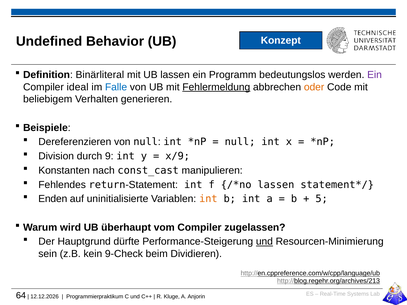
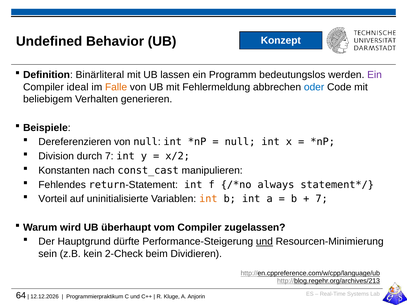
Falle colour: blue -> orange (116, 87)
Fehlermeldung underline: present -> none (216, 87)
oder colour: orange -> blue (314, 87)
durch 9: 9 -> 7 (109, 156)
x/9: x/9 -> x/2 (178, 156)
lassen: lassen -> always (276, 185)
Enden: Enden -> Vorteil (53, 199)
5: 5 -> 7 (322, 199)
9-Check: 9-Check -> 2-Check (124, 254)
